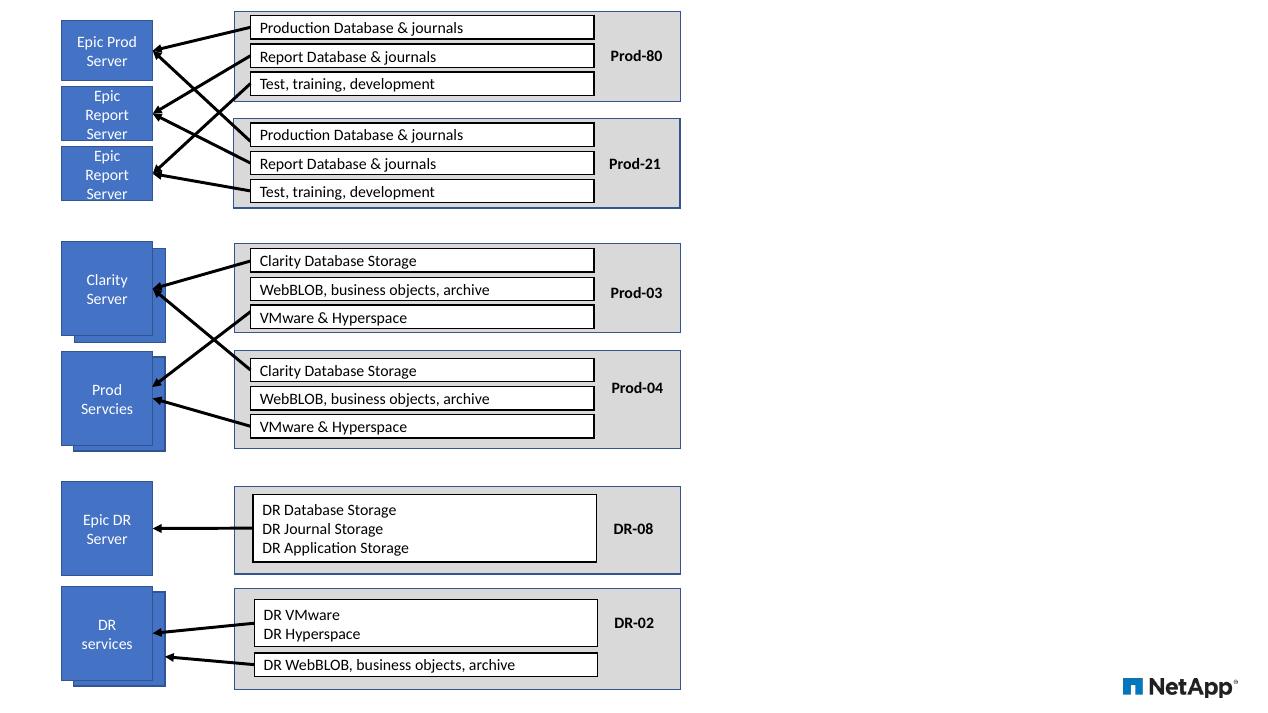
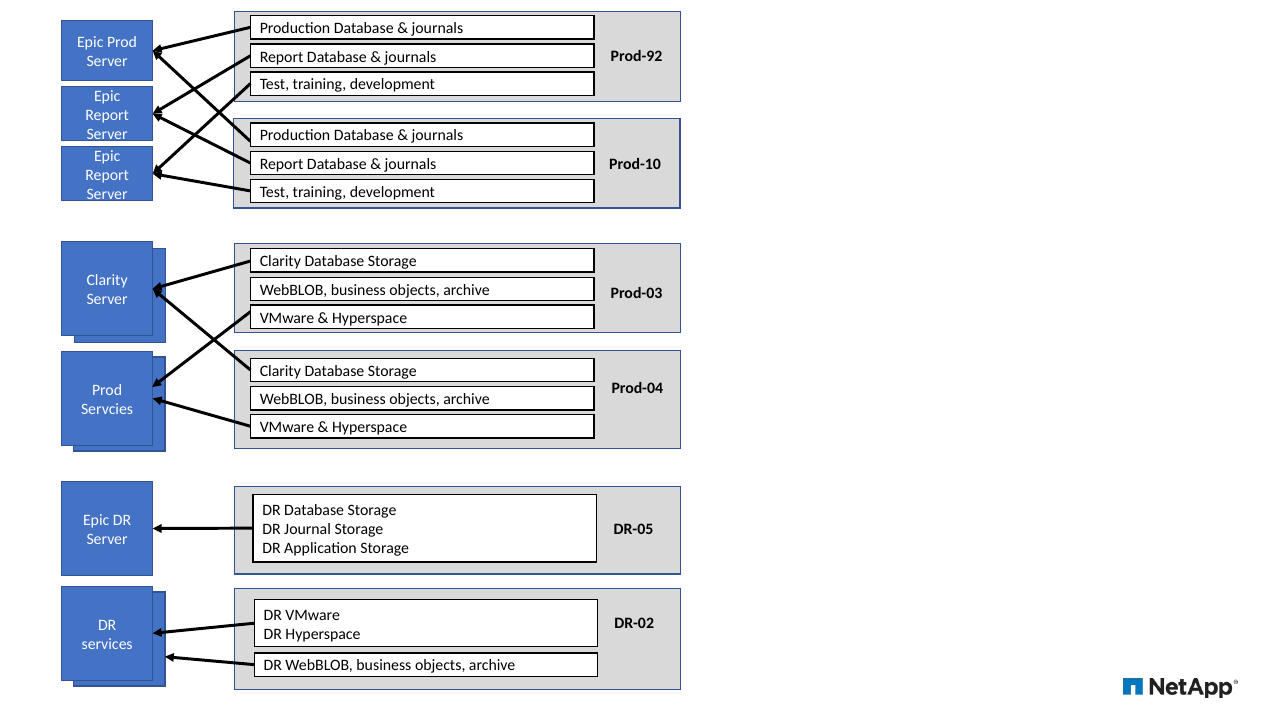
Prod-80: Prod-80 -> Prod-92 (637, 56)
Prod-21: Prod-21 -> Prod-10 (635, 165)
DR-08: DR-08 -> DR-05 (633, 529)
